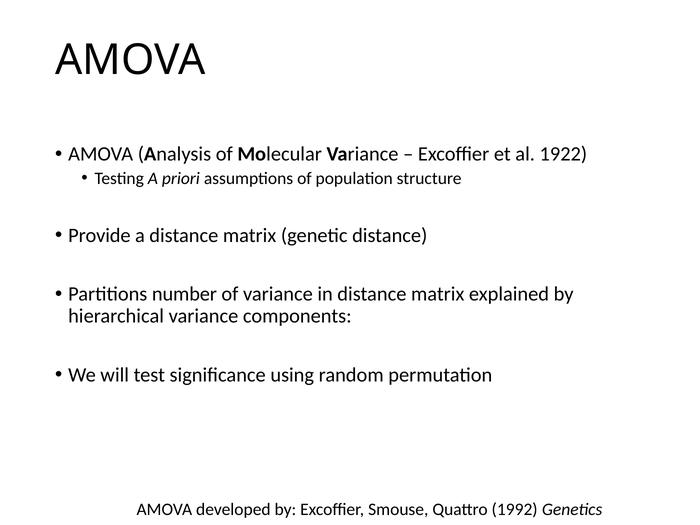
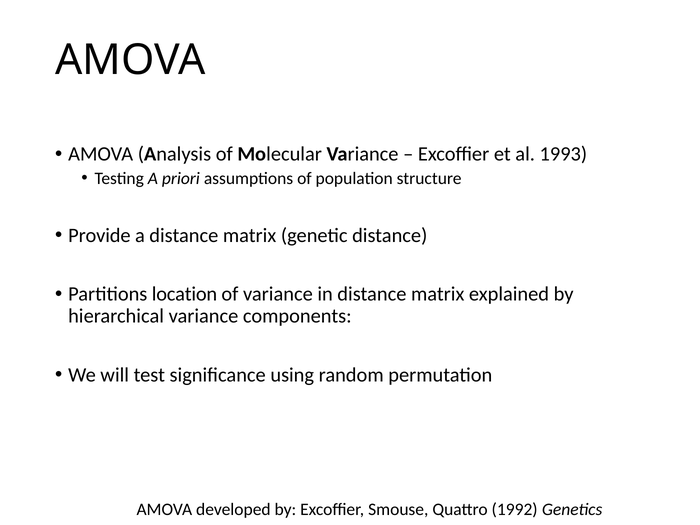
1922: 1922 -> 1993 (563, 154)
number: number -> location (184, 294)
